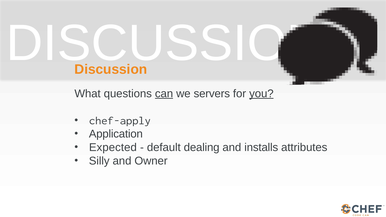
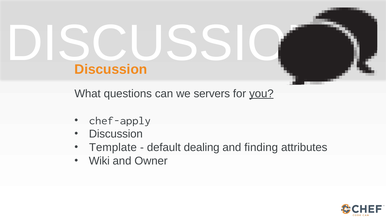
can underline: present -> none (164, 94)
Application: Application -> Discussion (116, 134)
Expected: Expected -> Template (113, 148)
installs: installs -> finding (261, 148)
Silly: Silly -> Wiki (99, 161)
